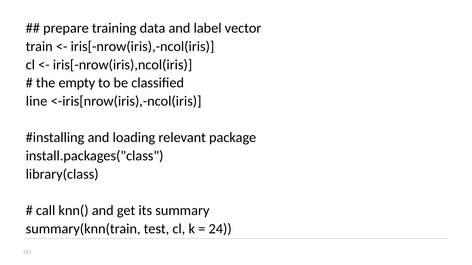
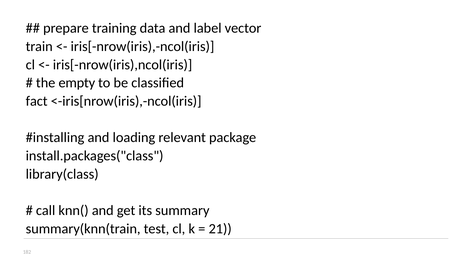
line: line -> fact (37, 101)
24: 24 -> 21 (220, 229)
